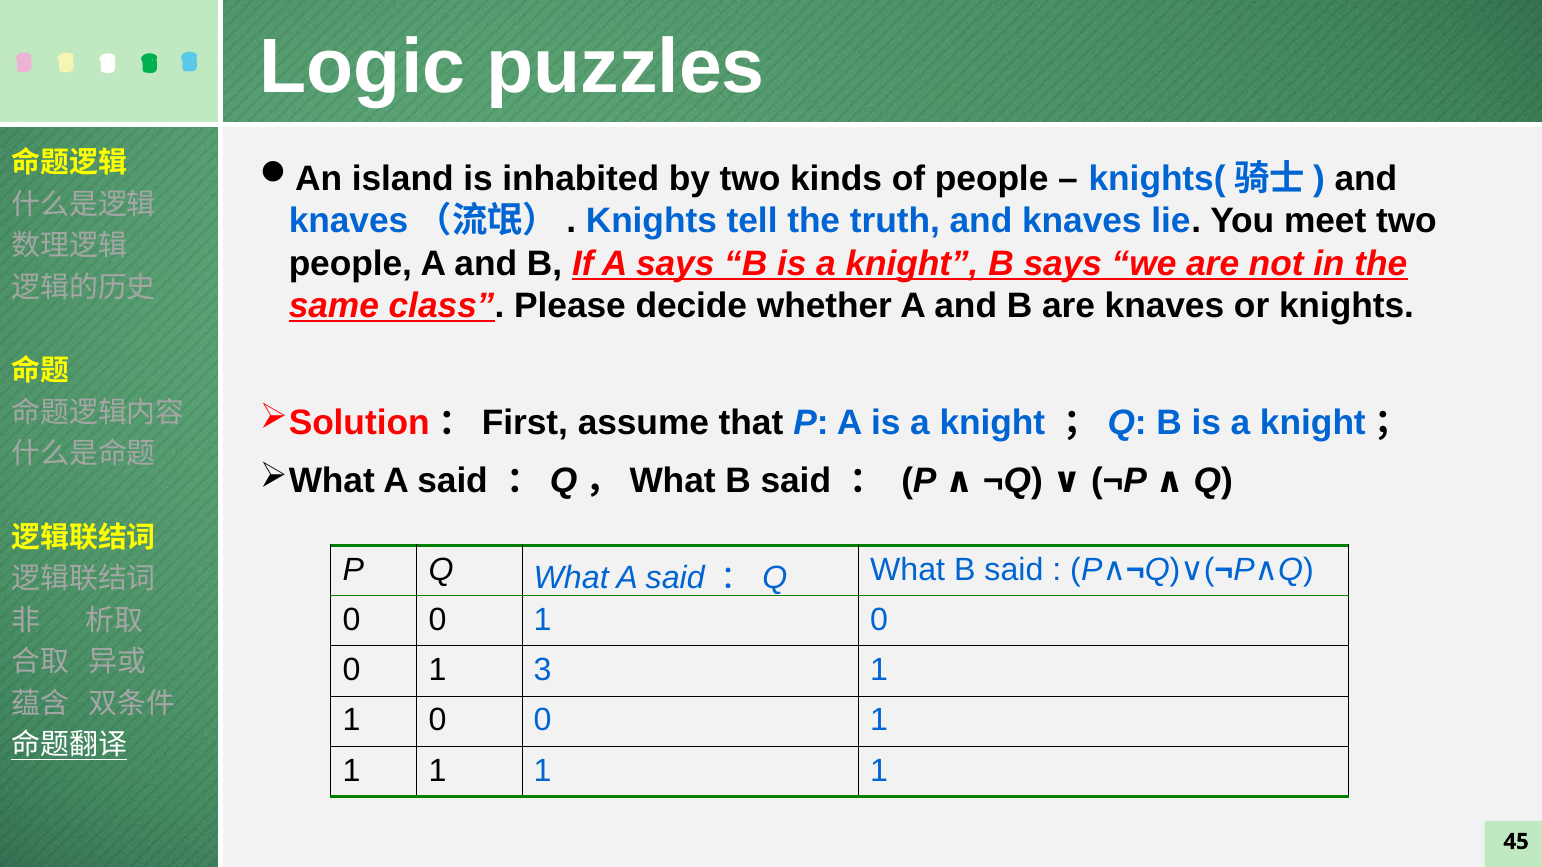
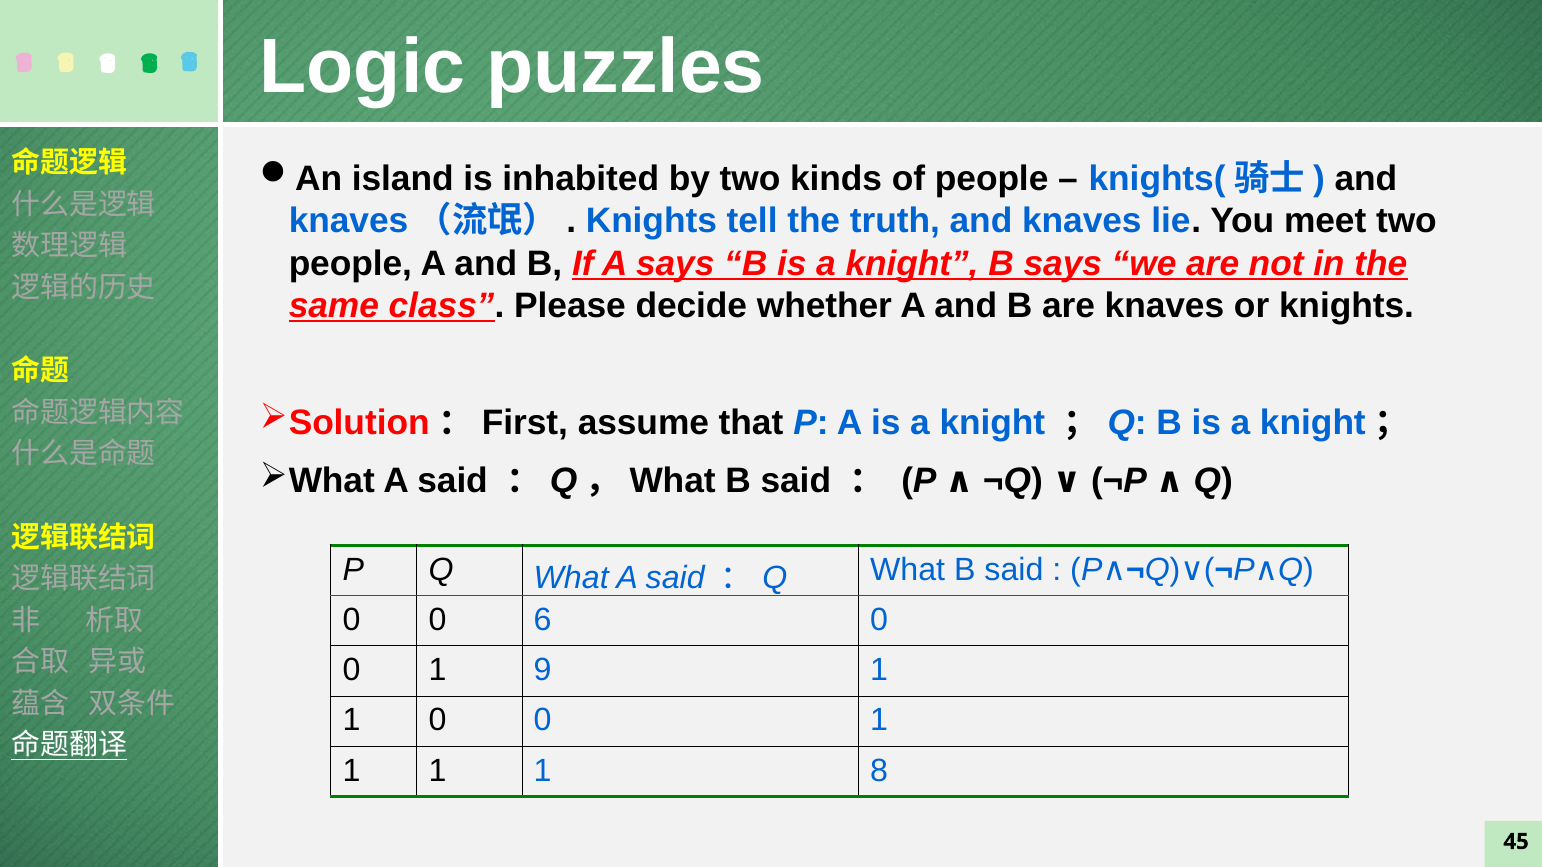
1: 1 -> 6 (543, 620)
3: 3 -> 9 (543, 670)
1: 1 -> 8 (879, 771)
